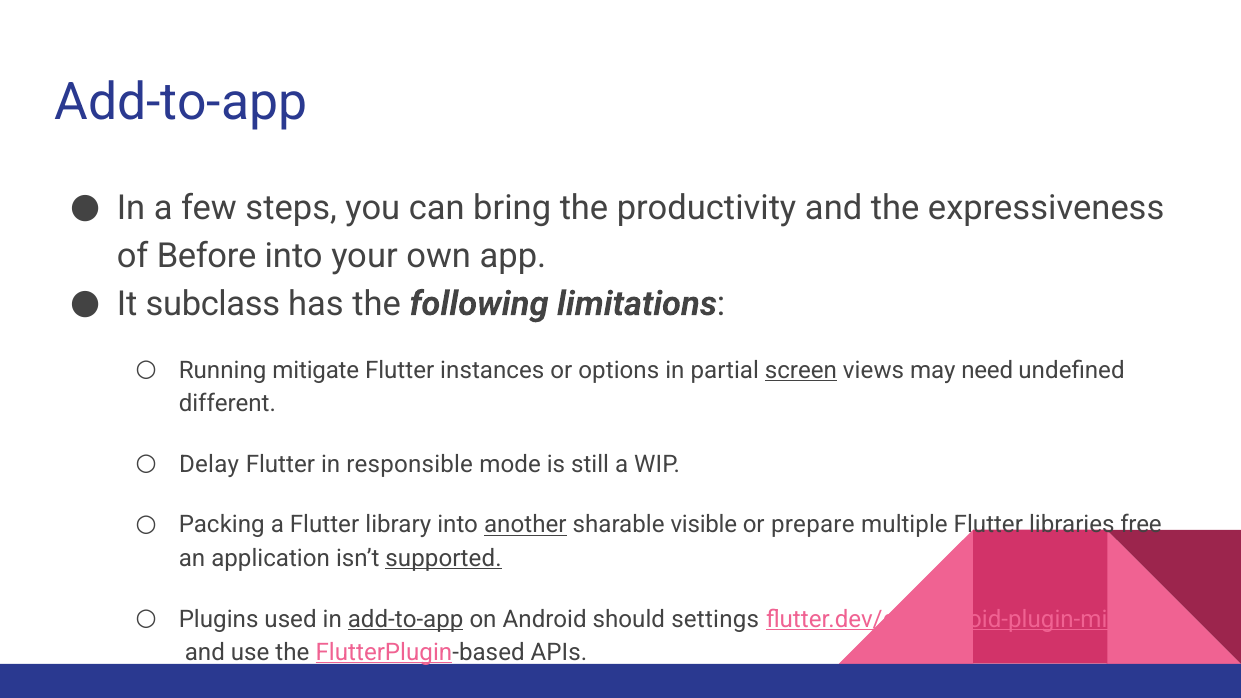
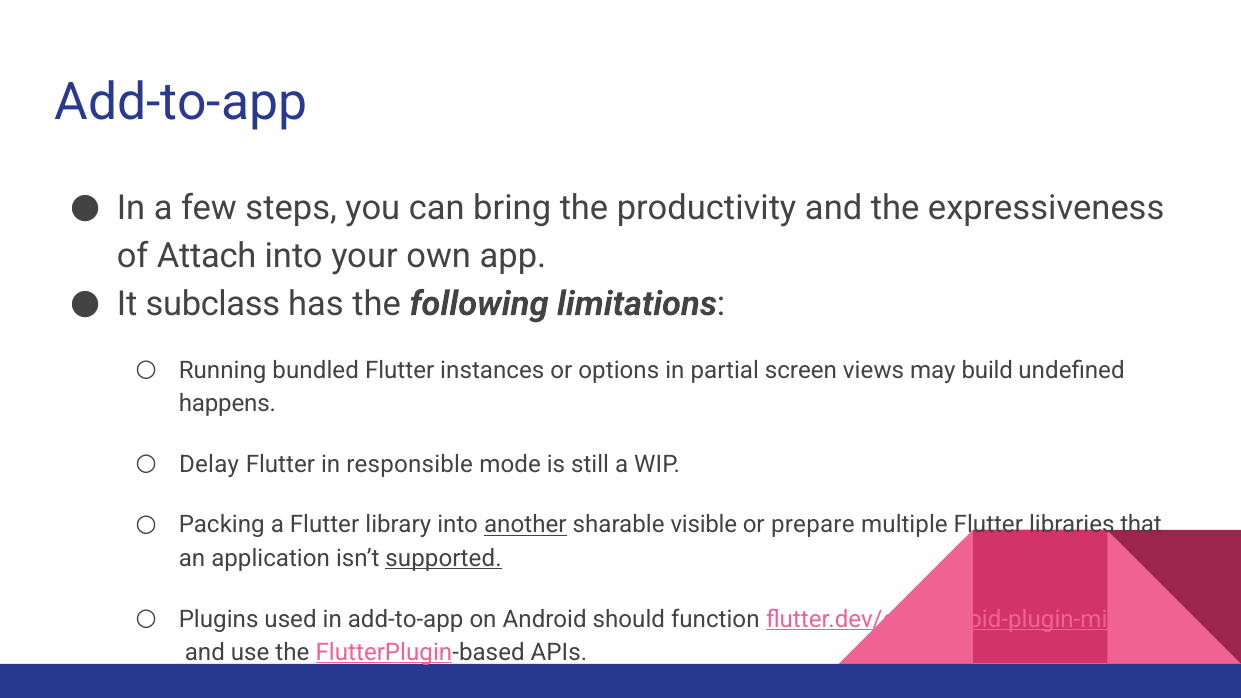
Before: Before -> Attach (207, 256)
mitigate: mitigate -> bundled (316, 370)
screen underline: present -> none (801, 370)
need: need -> build (987, 370)
different: different -> happens (227, 403)
free: free -> that (1141, 525)
add-to-app underline: present -> none (406, 619)
settings: settings -> function (715, 619)
